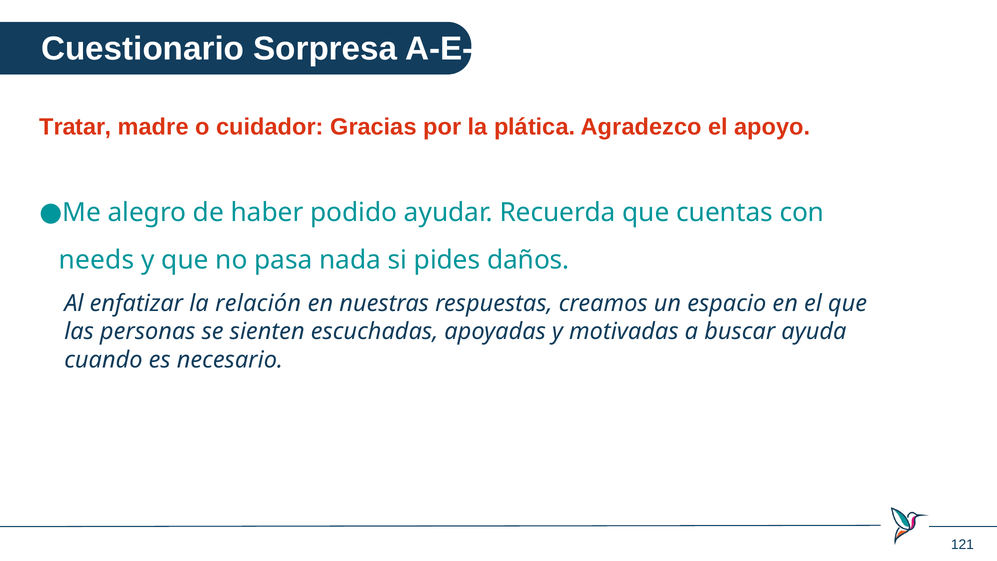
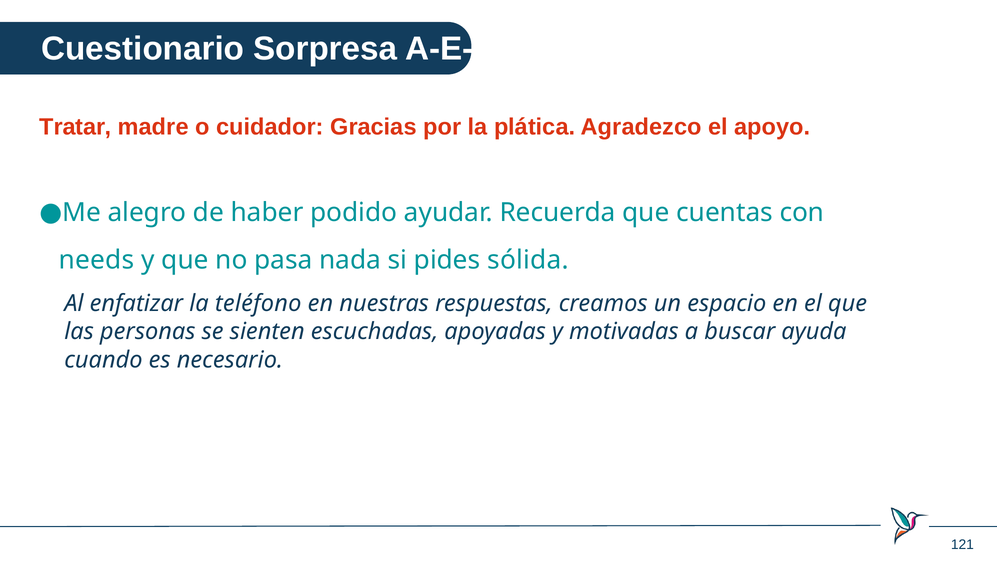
daños: daños -> sólida (528, 260)
relación: relación -> teléfono (258, 303)
